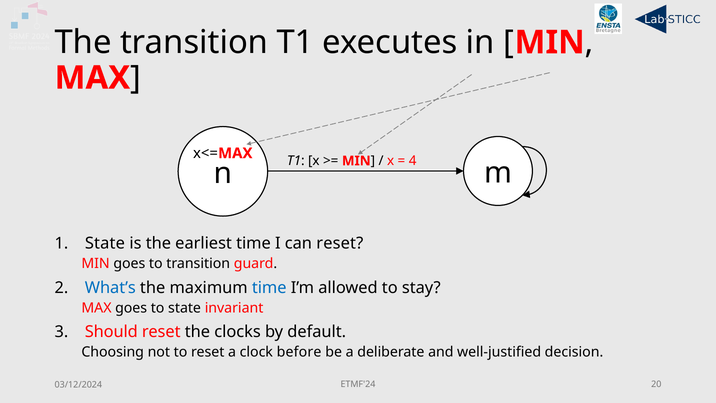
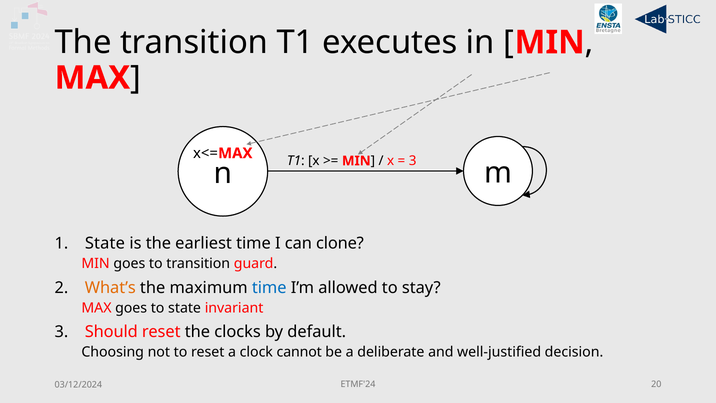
4: 4 -> 3 (413, 161)
can reset: reset -> clone (340, 243)
What’s colour: blue -> orange (110, 288)
before: before -> cannot (299, 352)
